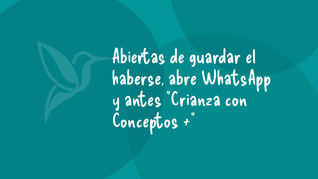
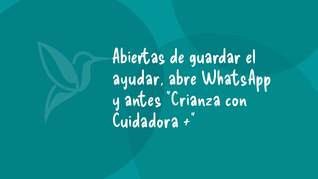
haberse: haberse -> ayudar (138, 78)
Conceptos: Conceptos -> Cuidadora (146, 121)
